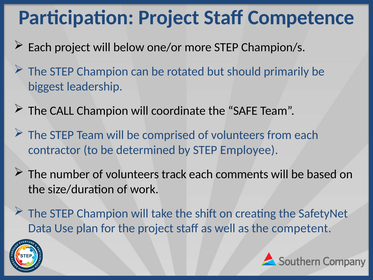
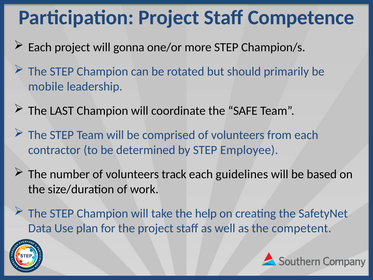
below: below -> gonna (129, 47)
biggest: biggest -> mobile (46, 86)
CALL: CALL -> LAST (62, 111)
comments: comments -> guidelines (242, 174)
shift: shift -> help (206, 213)
